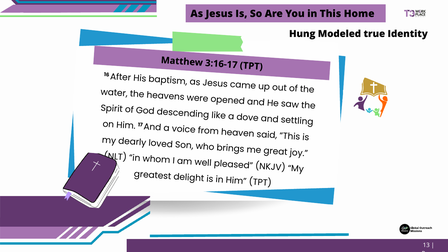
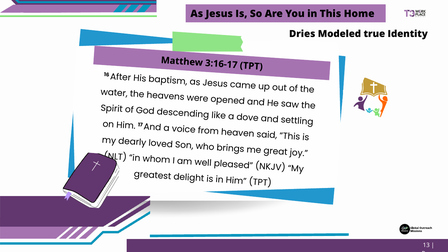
Hung: Hung -> Dries (302, 34)
